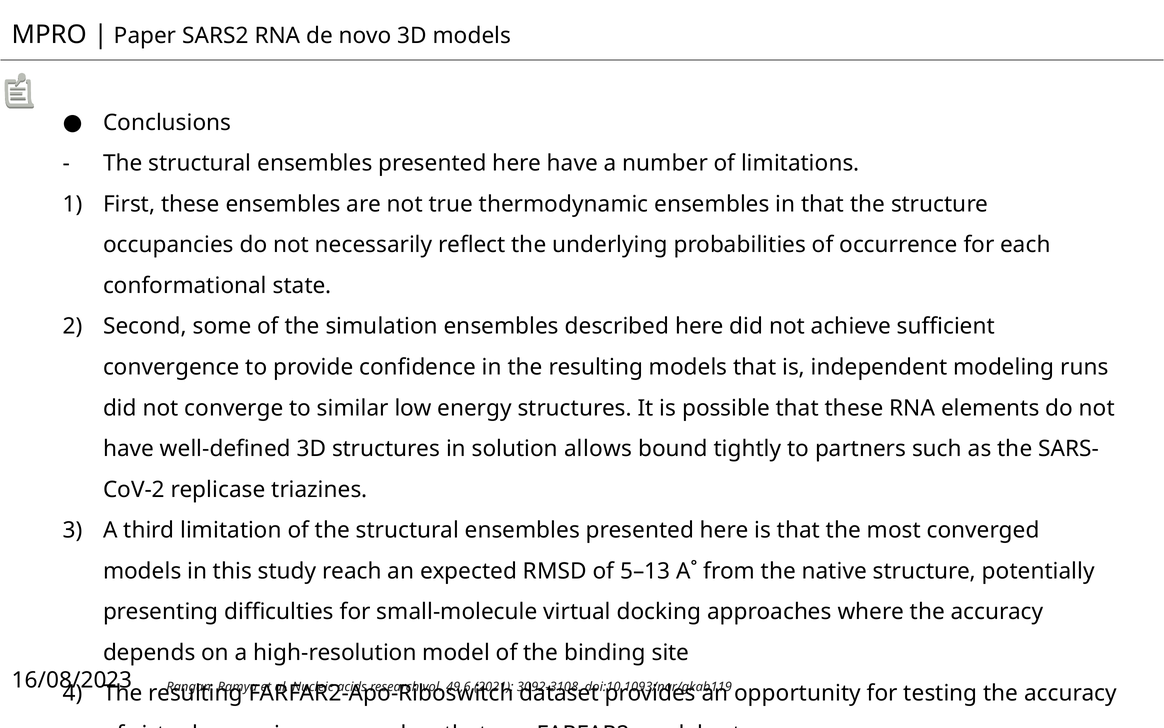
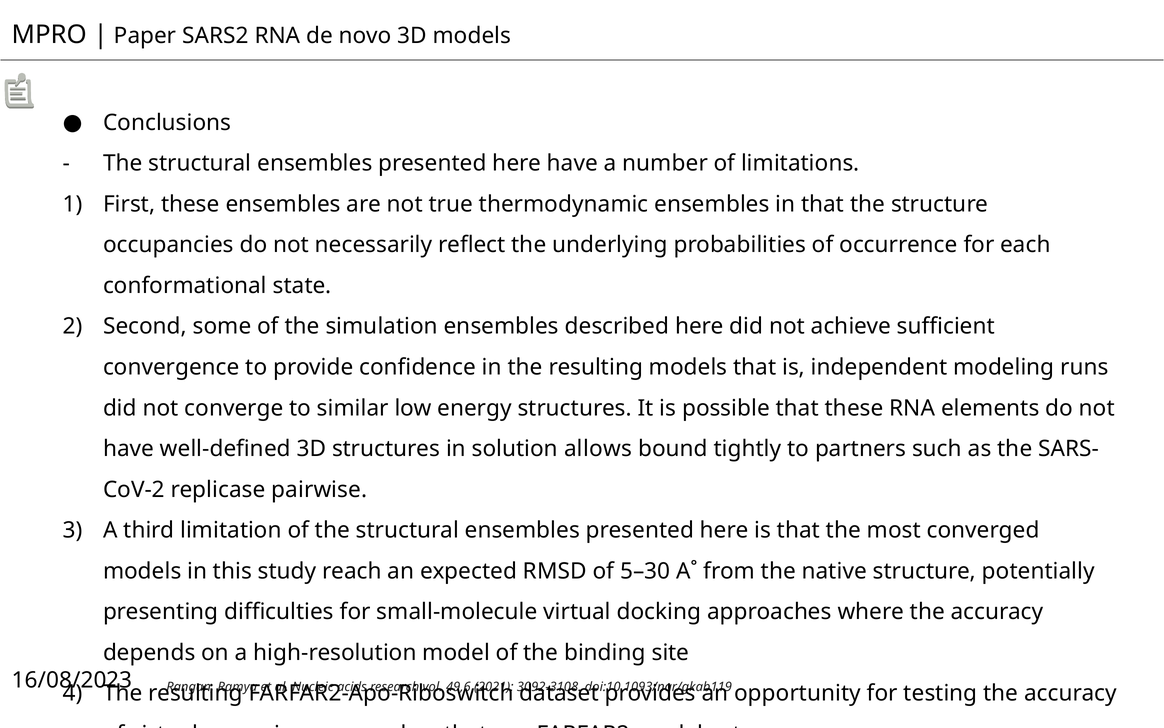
triazines: triazines -> pairwise (319, 489)
5–13: 5–13 -> 5–30 (645, 571)
